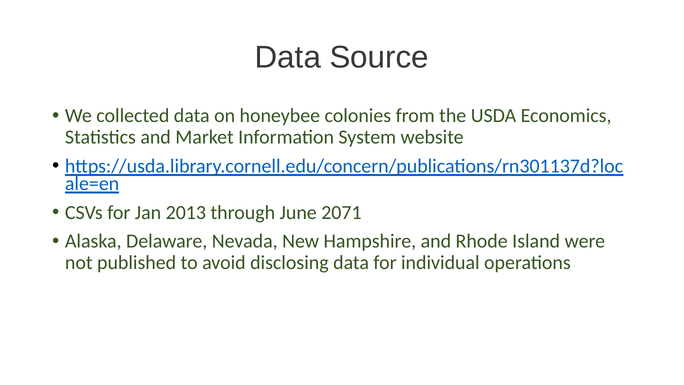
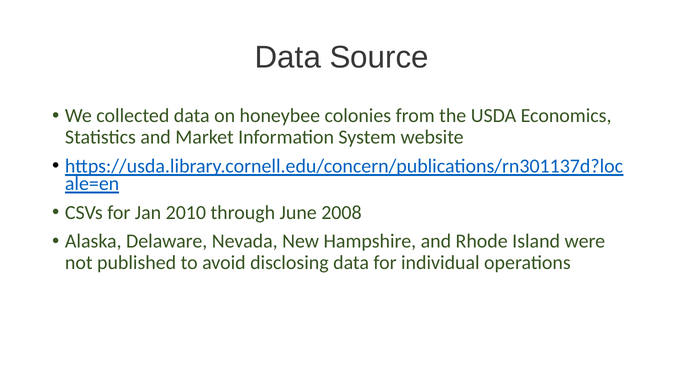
2013: 2013 -> 2010 (186, 212)
2071: 2071 -> 2008 (341, 212)
